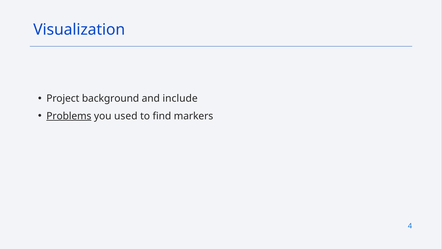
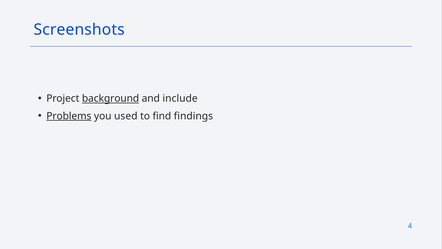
Visualization: Visualization -> Screenshots (79, 30)
background underline: none -> present (111, 98)
markers: markers -> findings (193, 116)
